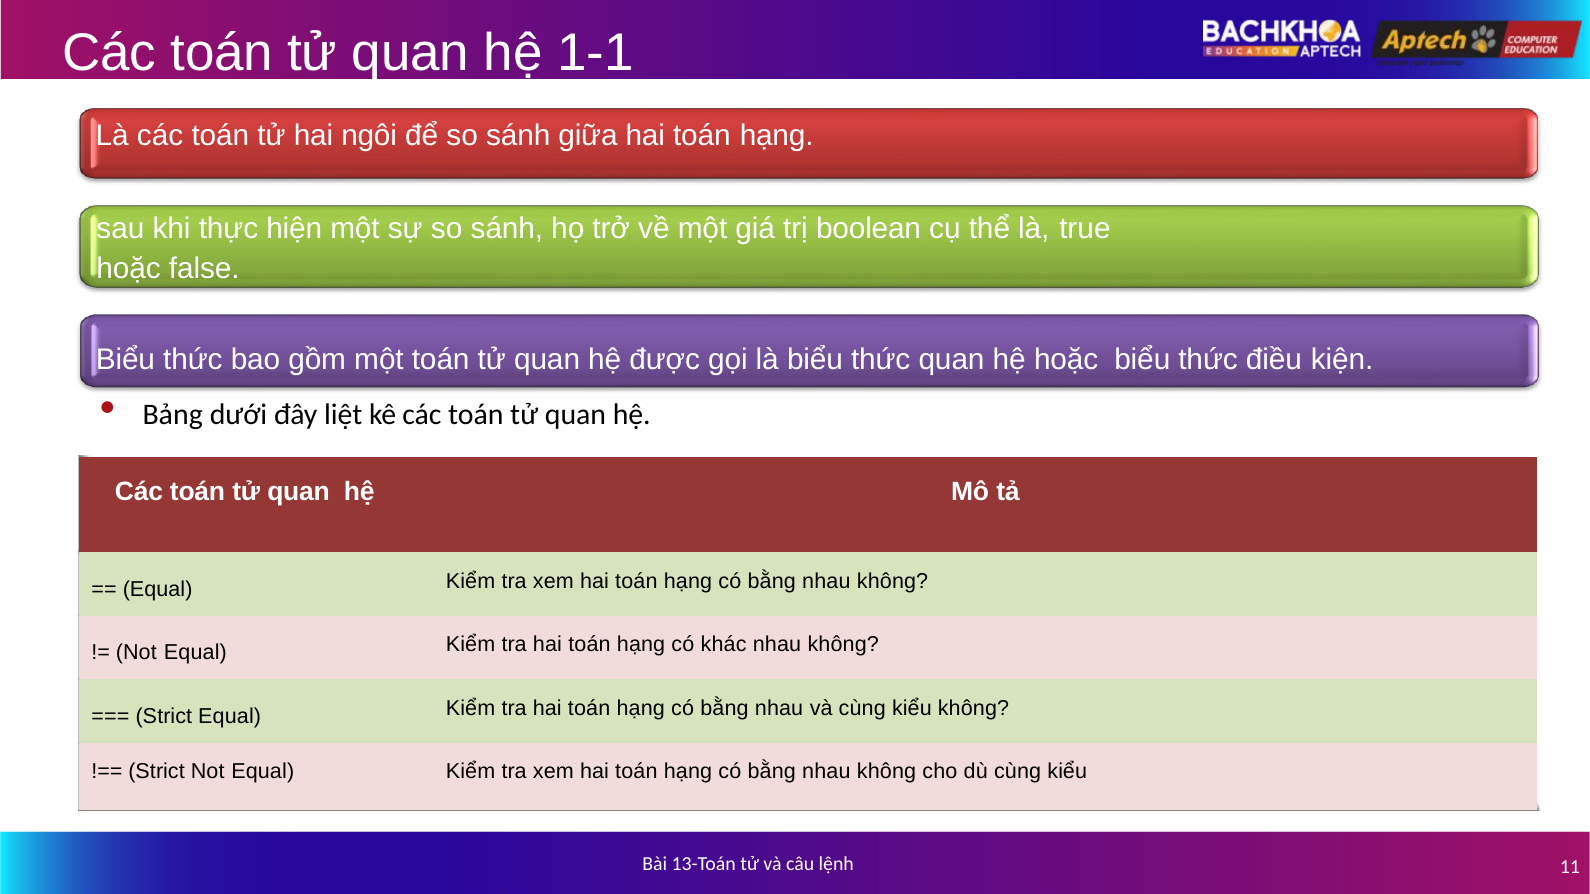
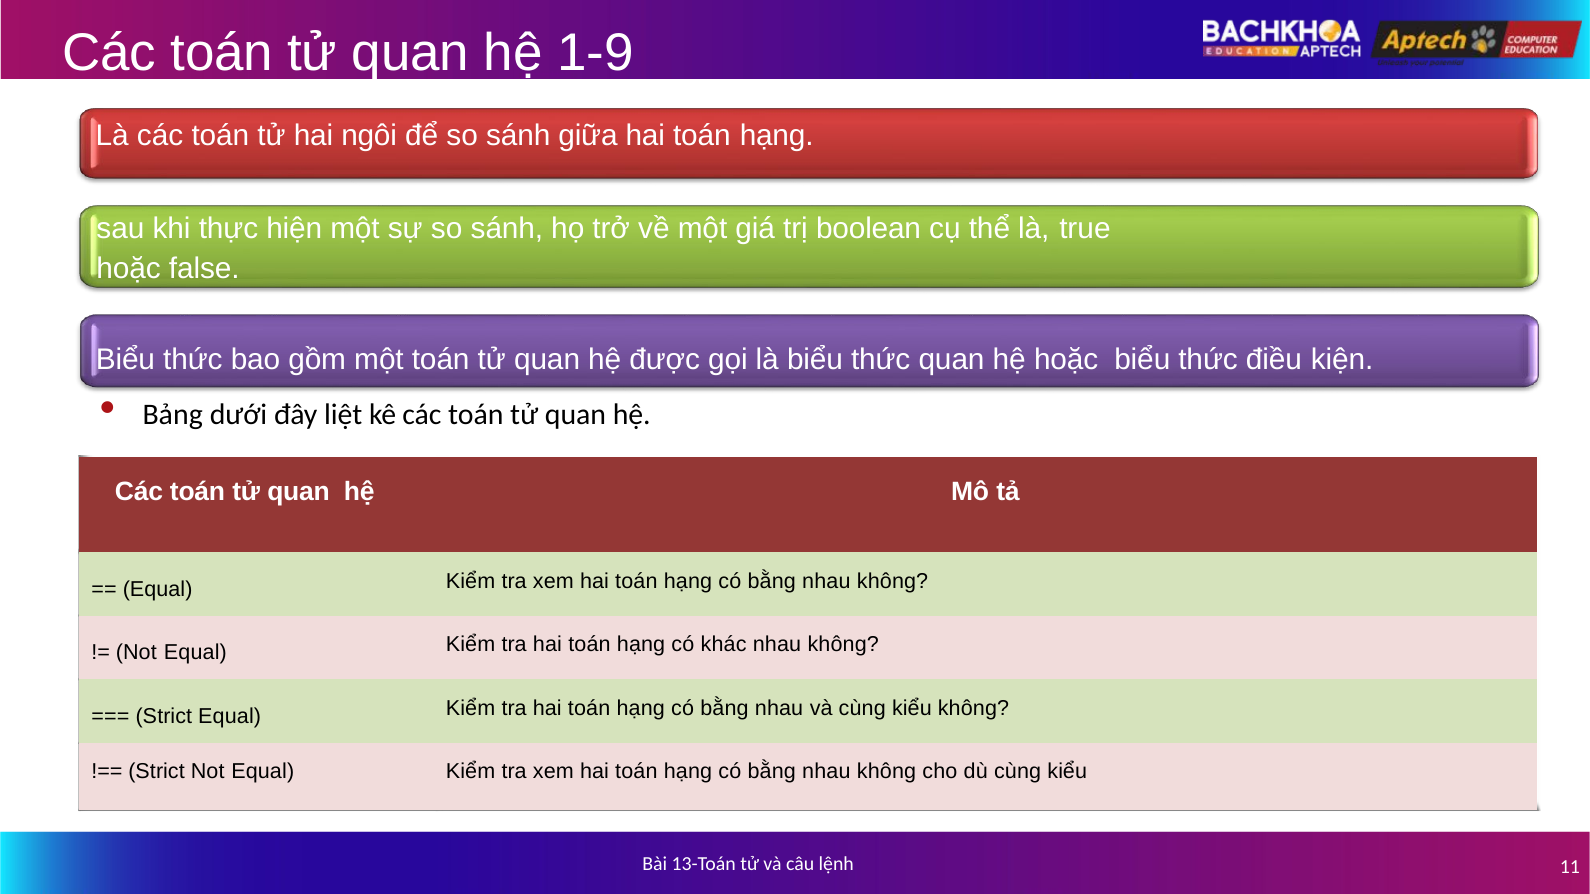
1-1: 1-1 -> 1-9 (596, 53)
